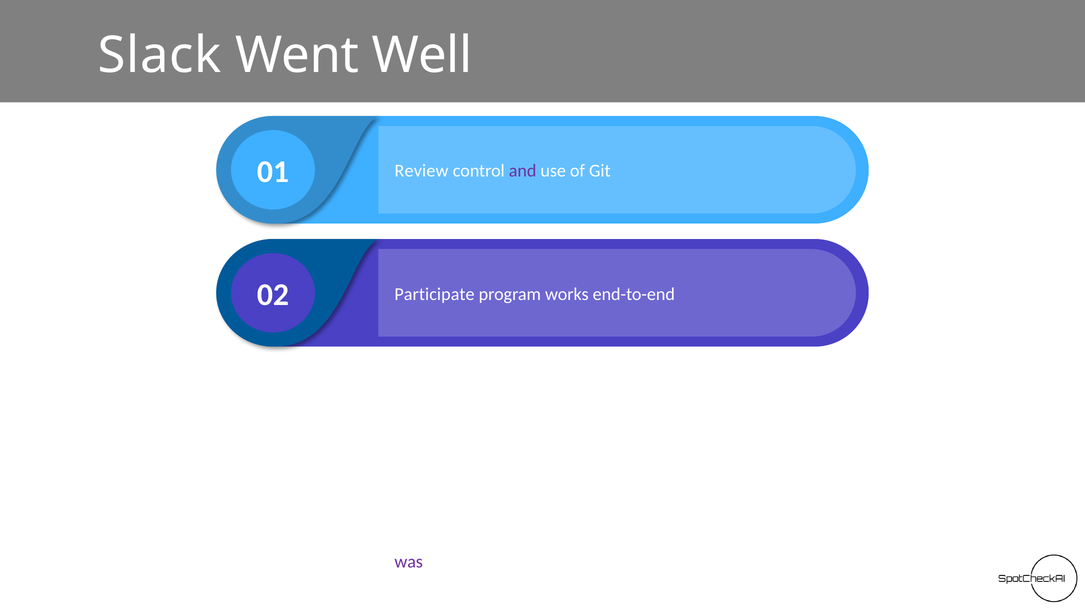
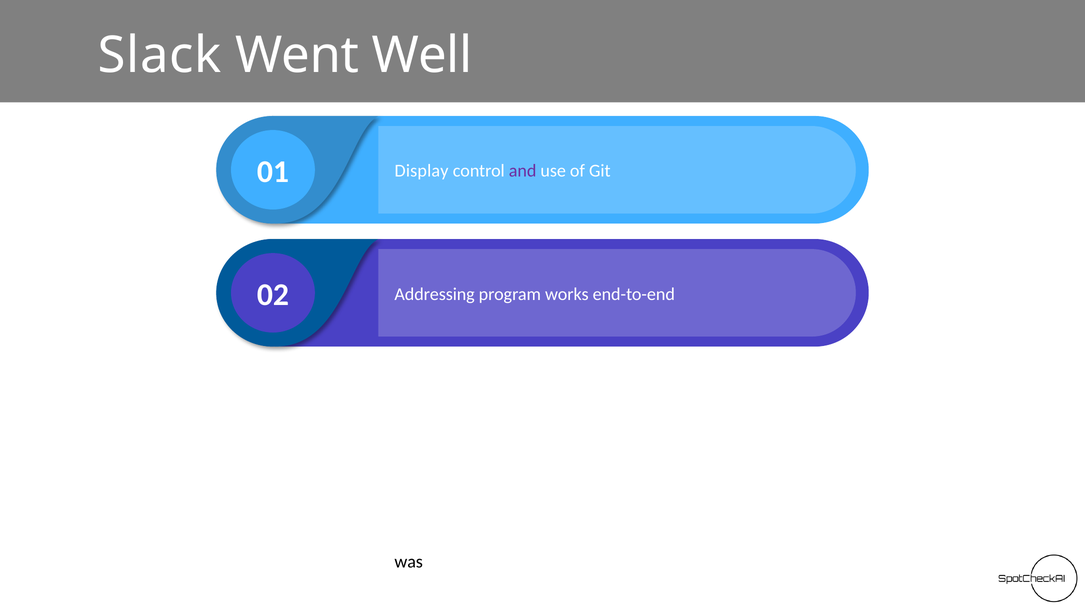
Review: Review -> Display (422, 171)
Participate: Participate -> Addressing (435, 294)
was colour: purple -> black (409, 562)
